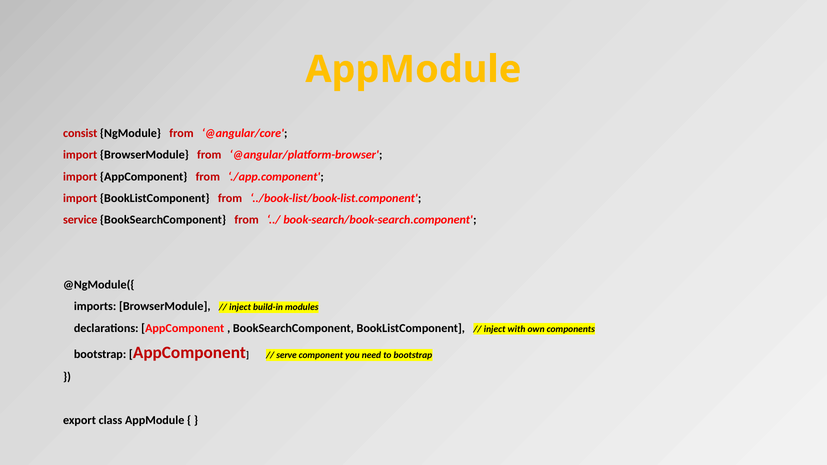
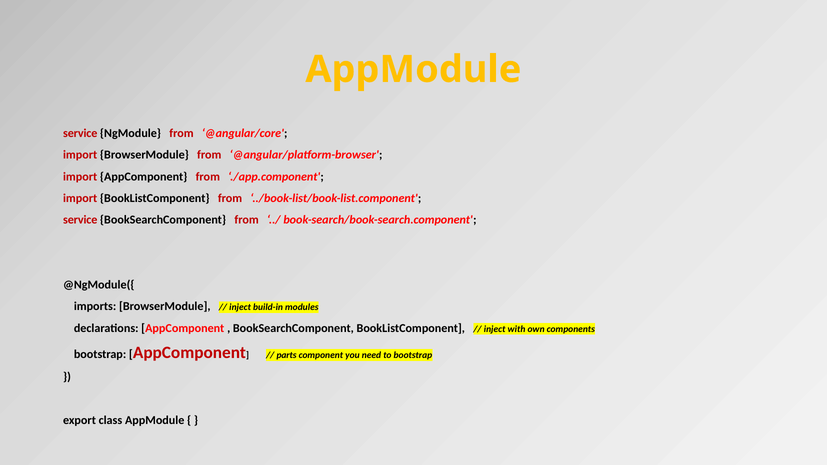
consist: consist -> service (80, 133)
serve: serve -> parts (287, 355)
